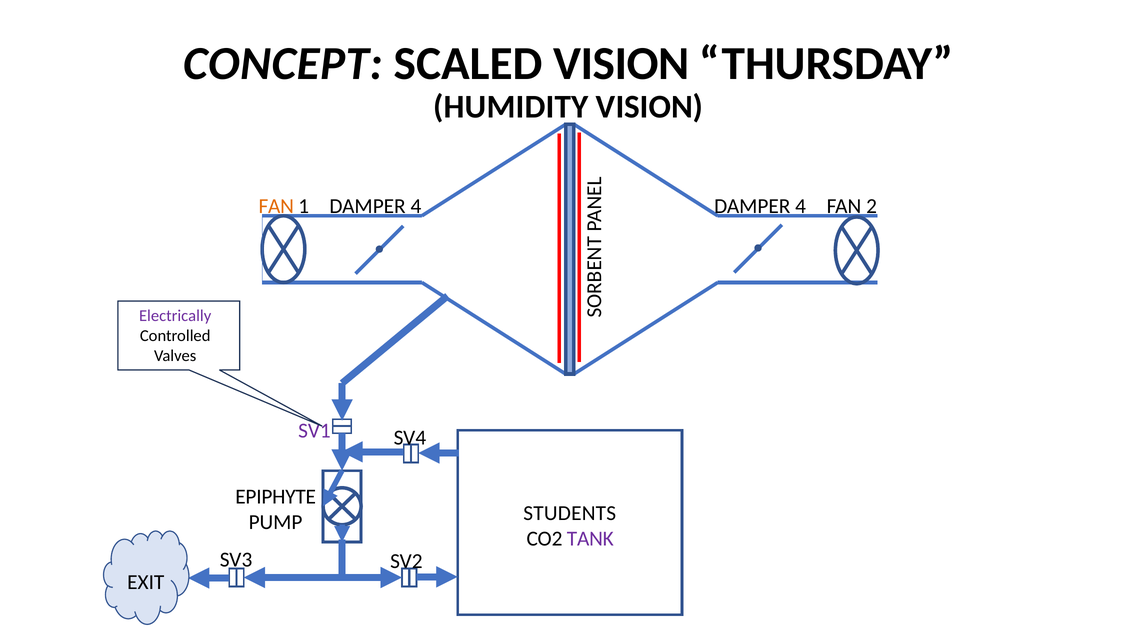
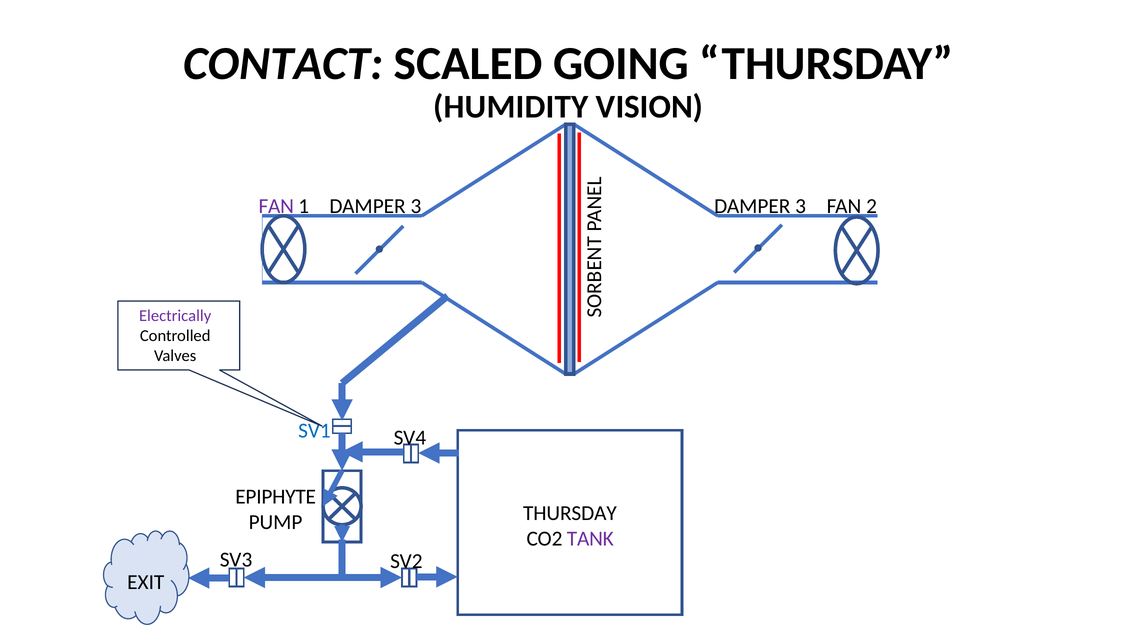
CONCEPT: CONCEPT -> CONTACT (283, 63)
SCALED VISION: VISION -> GOING (621, 63)
FAN colour: orange -> purple (276, 207)
1 DAMPER 4: 4 -> 3 (416, 207)
4: 4 -> 3 (801, 207)
SV1 colour: purple -> blue (315, 431)
STUDENTS: STUDENTS -> THURSDAY (570, 514)
